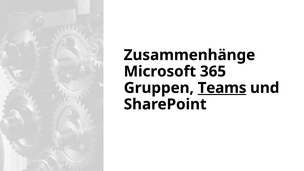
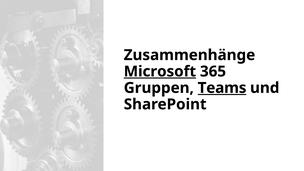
Microsoft underline: none -> present (160, 71)
